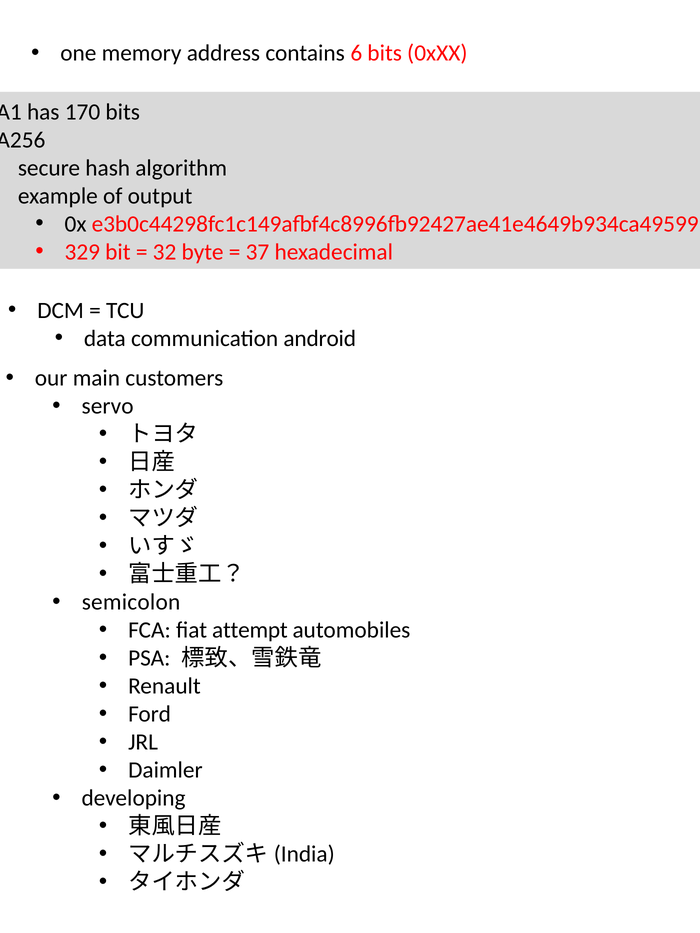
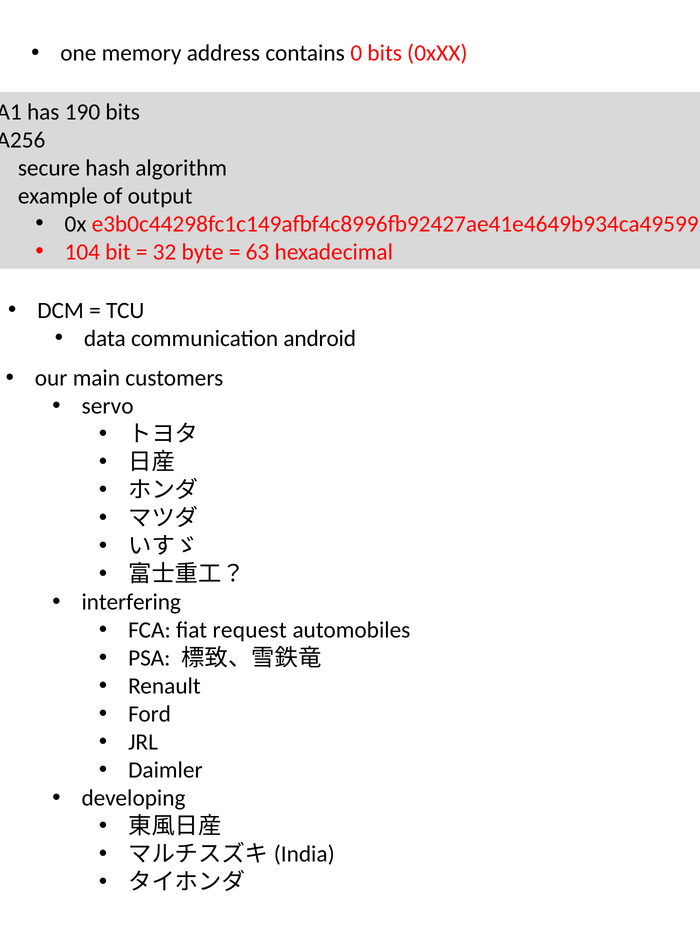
6: 6 -> 0 (356, 53)
170: 170 -> 190 (82, 112)
329: 329 -> 104 (82, 252)
37: 37 -> 63 (257, 252)
semicolon: semicolon -> interfering (131, 602)
attempt: attempt -> request (250, 630)
